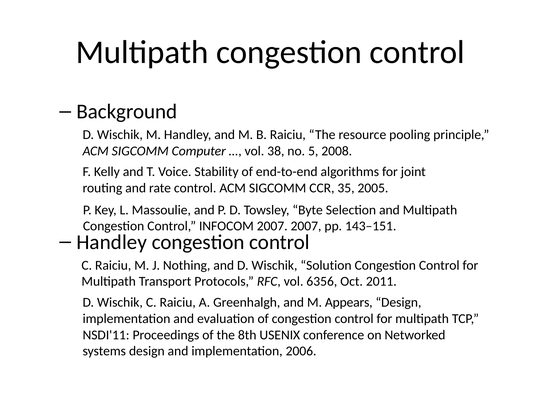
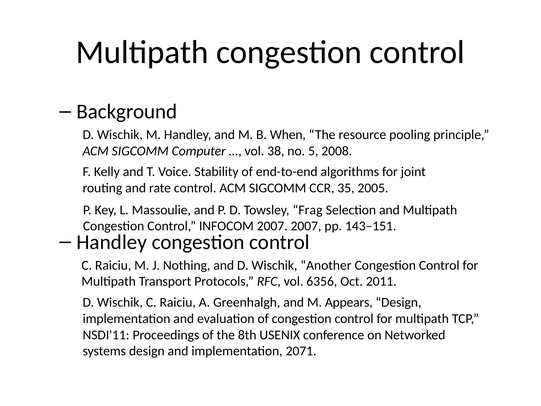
B Raiciu: Raiciu -> When (288, 135)
Byte: Byte -> Frag (308, 210)
Solution: Solution -> Another (326, 265)
2006: 2006 -> 2071 (301, 351)
